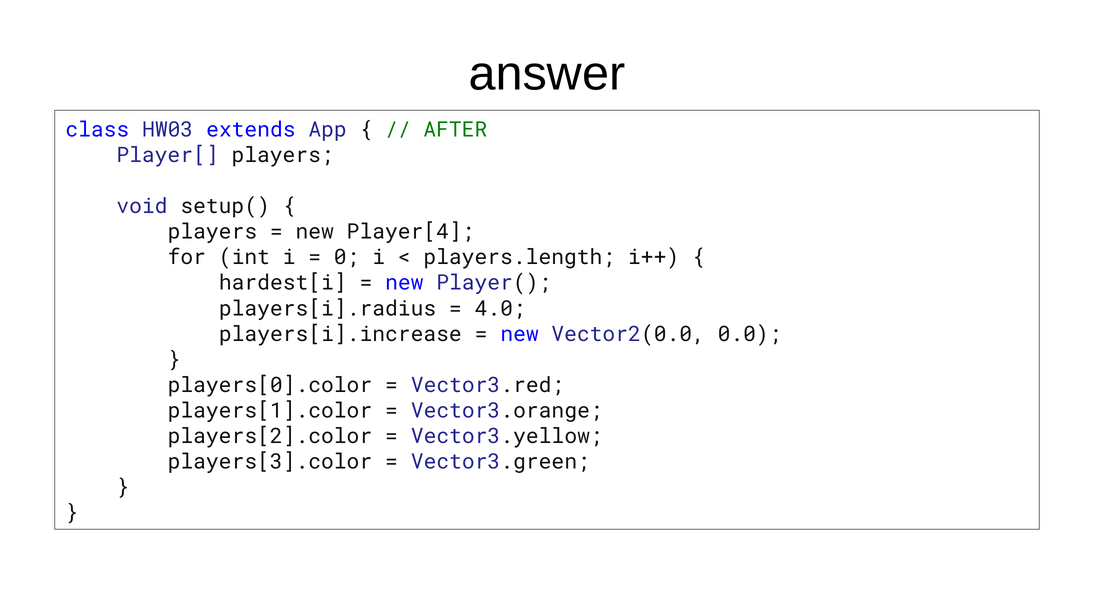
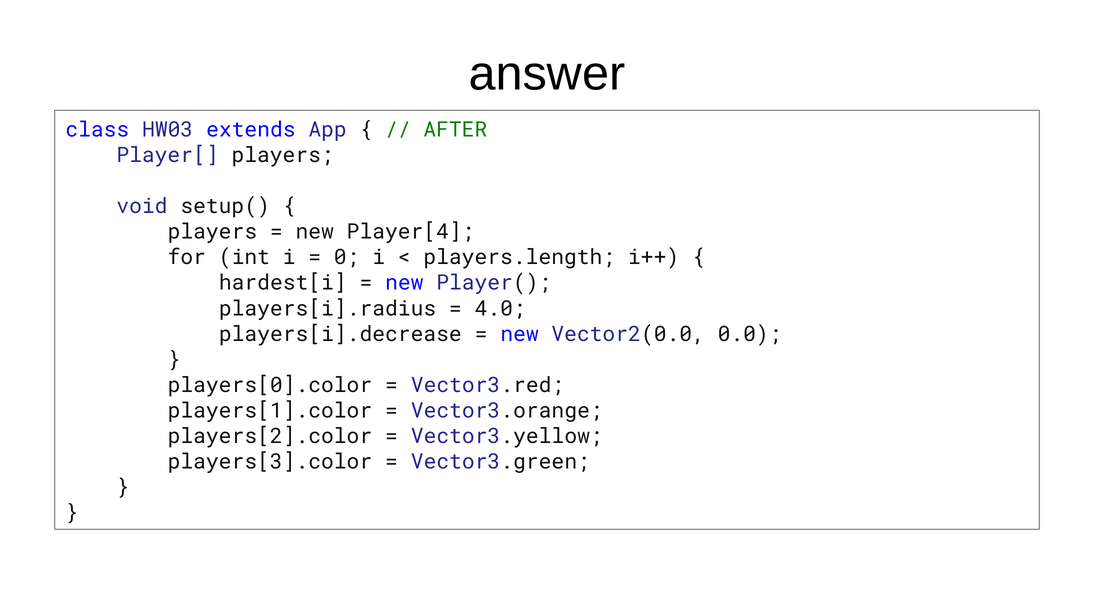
players[i].increase: players[i].increase -> players[i].decrease (340, 334)
